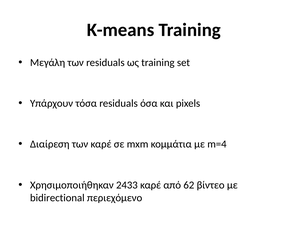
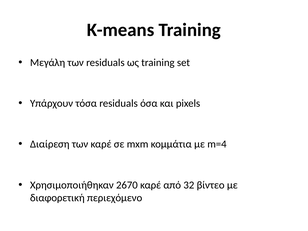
2433: 2433 -> 2670 (127, 185)
62: 62 -> 32 (189, 185)
bidirectional: bidirectional -> διαφορετική (57, 198)
